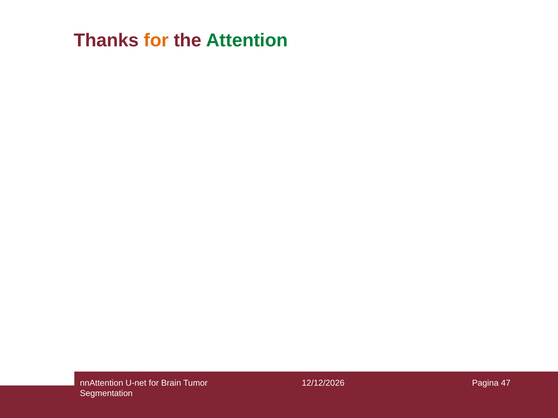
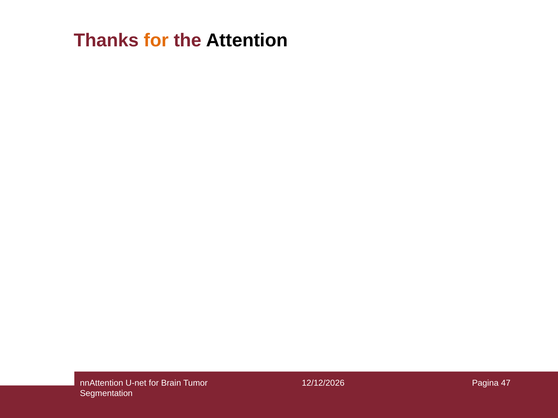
Attention colour: green -> black (247, 40)
